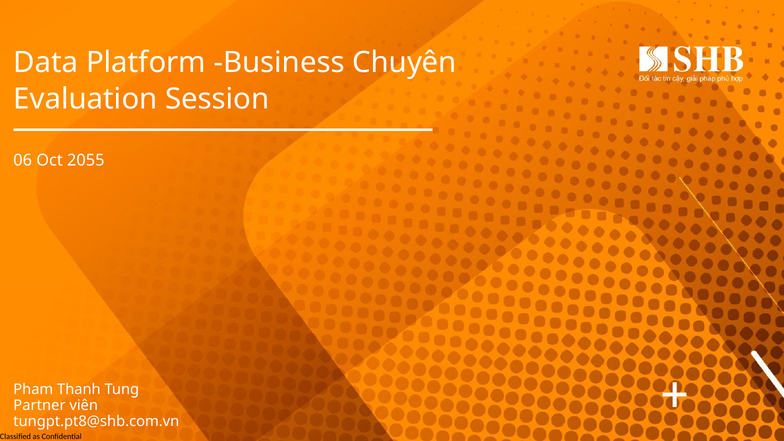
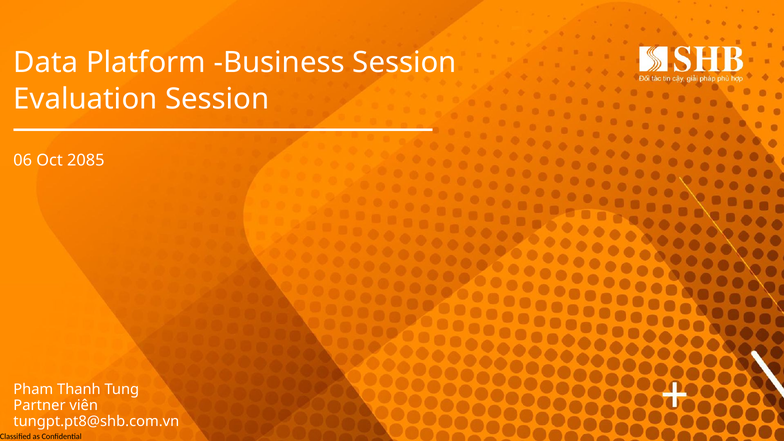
Business Chuyên: Chuyên -> Session (404, 62)
2055: 2055 -> 2085 (86, 160)
